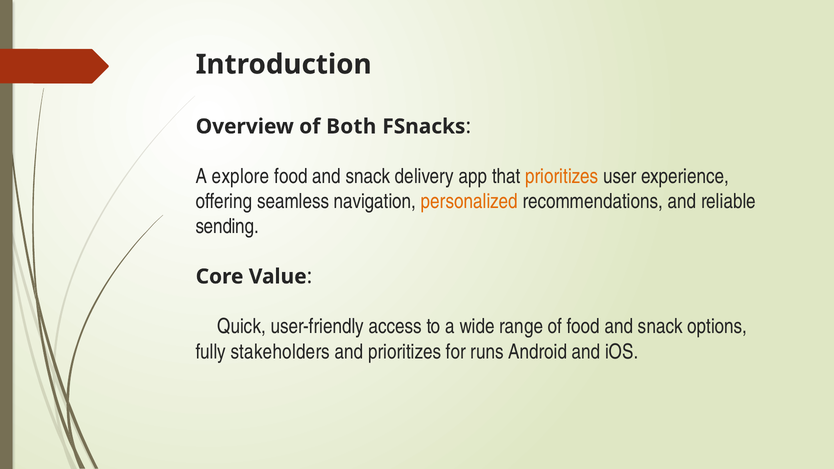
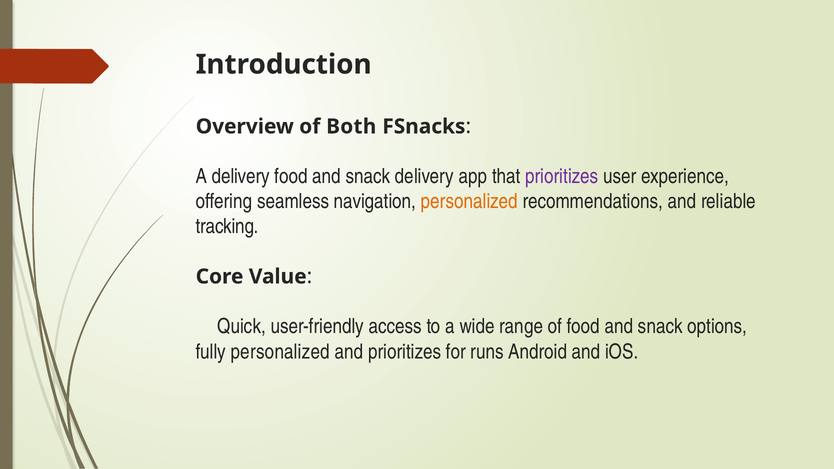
A explore: explore -> delivery (241, 177)
prioritizes colour: orange -> purple (562, 177)
sending: sending -> tracking (227, 227)
fully stakeholders: stakeholders -> personalized (280, 352)
